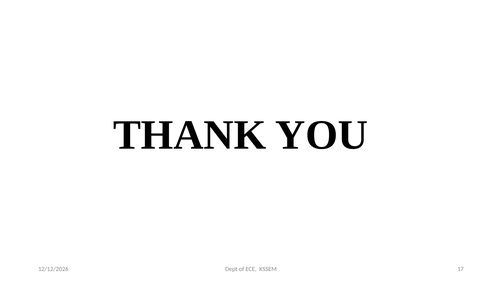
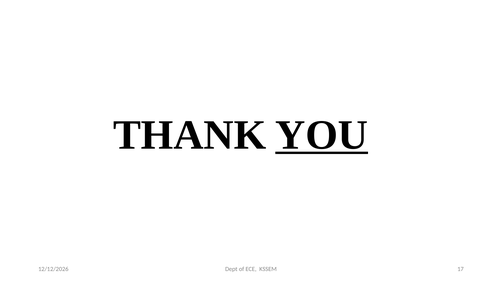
YOU underline: none -> present (322, 135)
